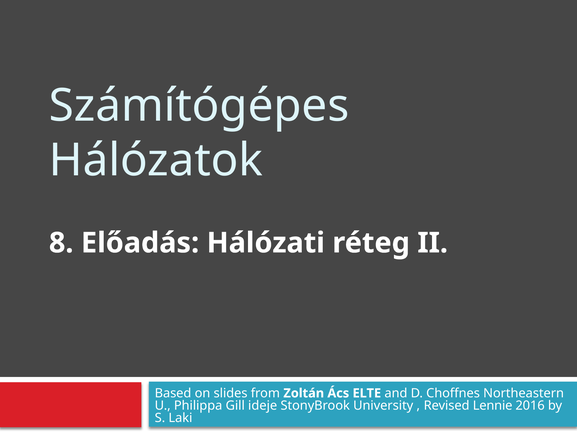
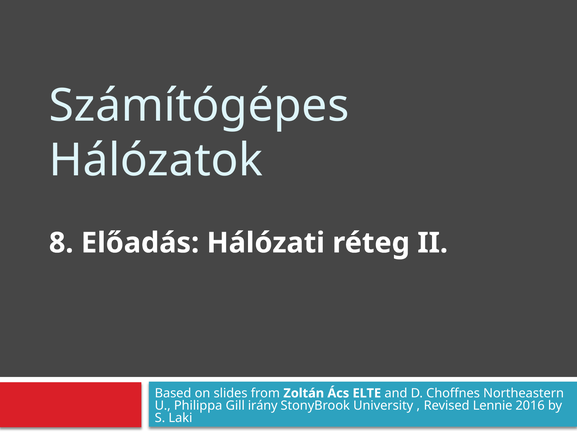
ideje: ideje -> irány (263, 405)
